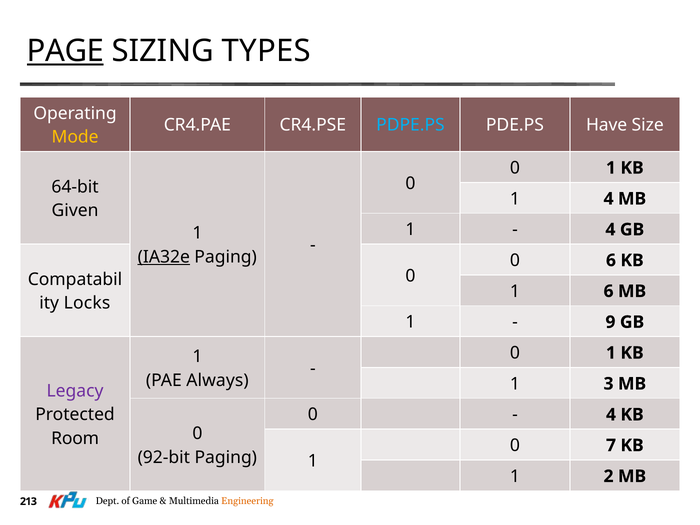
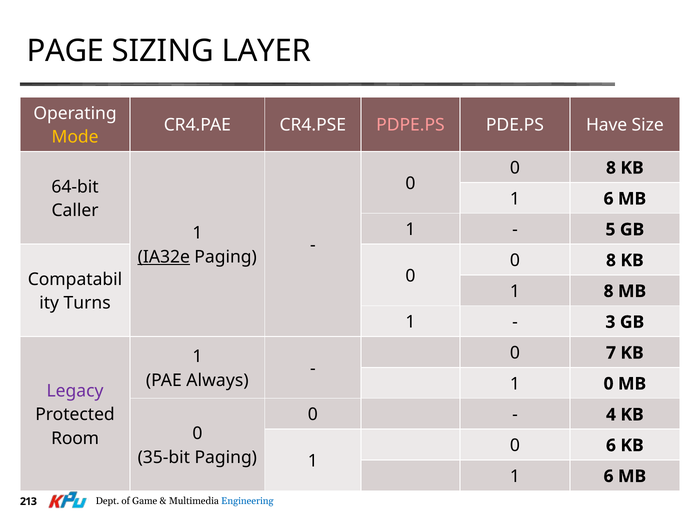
PAGE underline: present -> none (65, 51)
TYPES: TYPES -> LAYER (266, 51)
PDPE.PS colour: light blue -> pink (410, 125)
1: 1 -> 8 (611, 168)
4: 4 -> 6 (609, 199)
Given: Given -> Caller (75, 211)
4: 4 -> 5 (610, 230)
6: 6 -> 8 (611, 260)
1 6: 6 -> 8 (609, 291)
Locks: Locks -> Turns (87, 303)
9: 9 -> 3 (610, 322)
1: 1 -> 7 (611, 353)
3: 3 -> 0 (609, 384)
0 7: 7 -> 6 (611, 445)
92-bit: 92-bit -> 35-bit (164, 457)
2: 2 -> 6 (609, 476)
Engineering colour: orange -> blue (247, 501)
